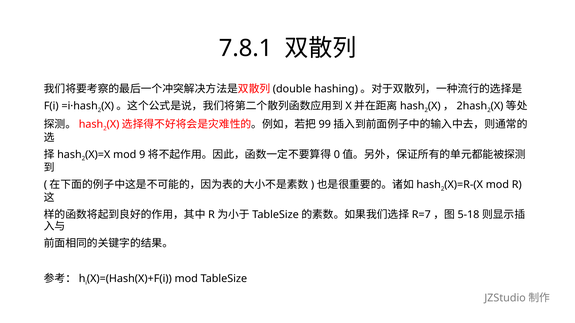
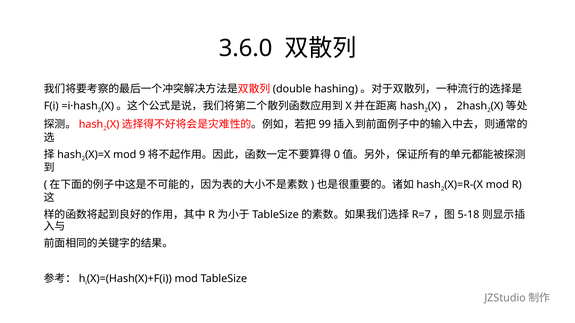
7.8.1: 7.8.1 -> 3.6.0 (246, 48)
